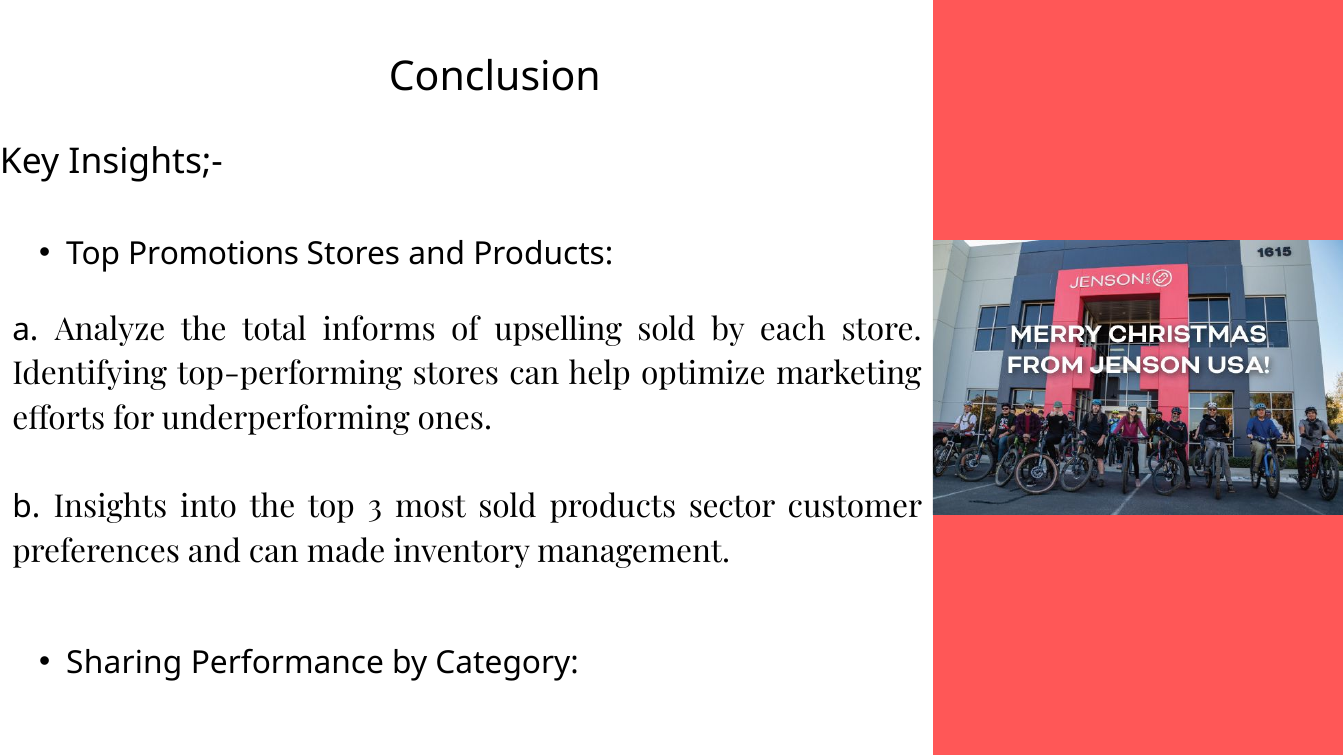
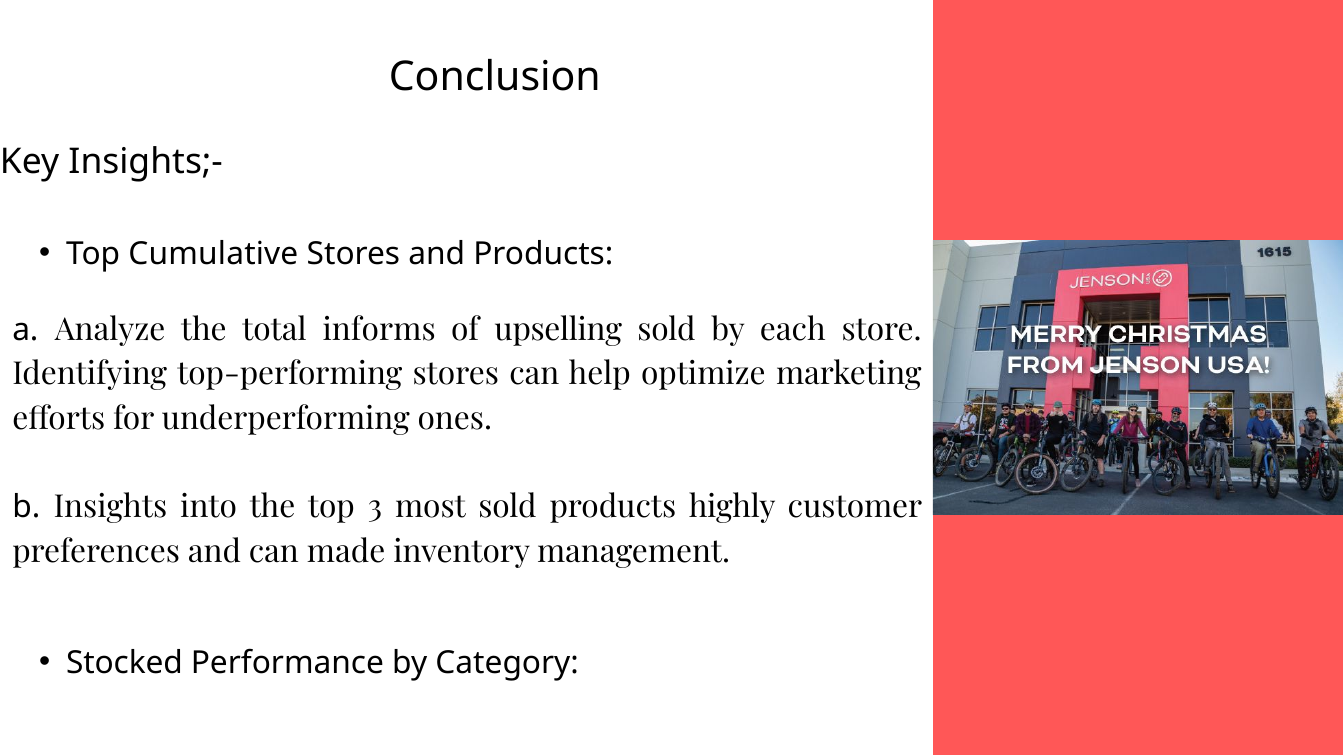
Promotions: Promotions -> Cumulative (213, 254)
sector: sector -> highly (732, 508)
Sharing: Sharing -> Stocked (124, 663)
